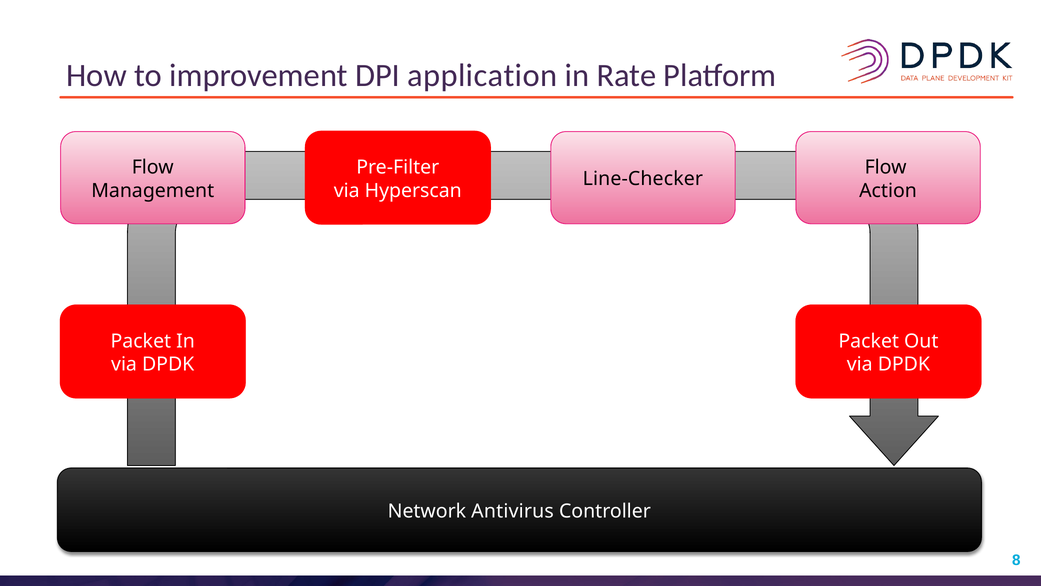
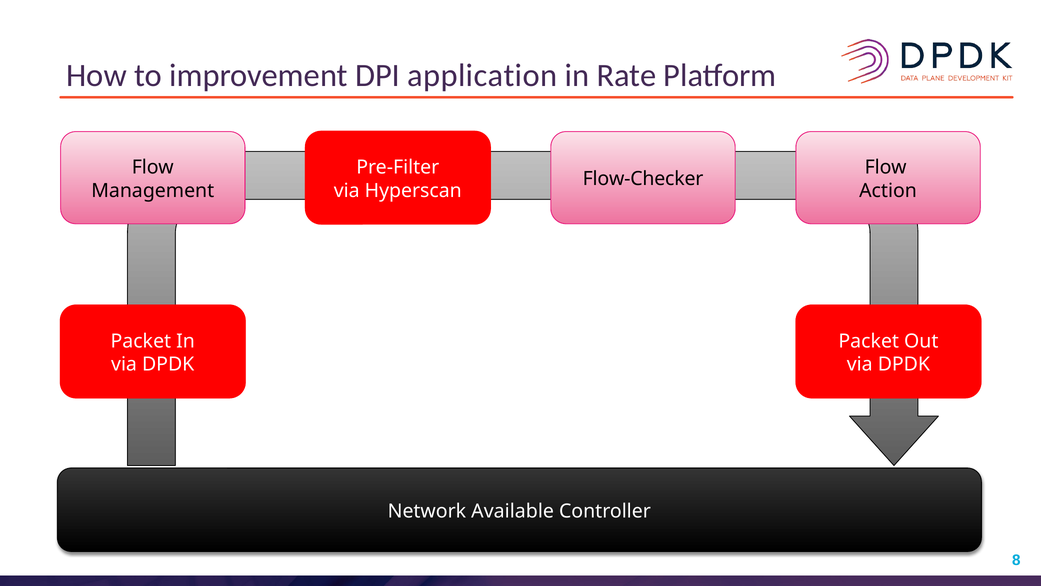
Line-Checker: Line-Checker -> Flow-Checker (643, 179)
Antivirus: Antivirus -> Available (513, 511)
